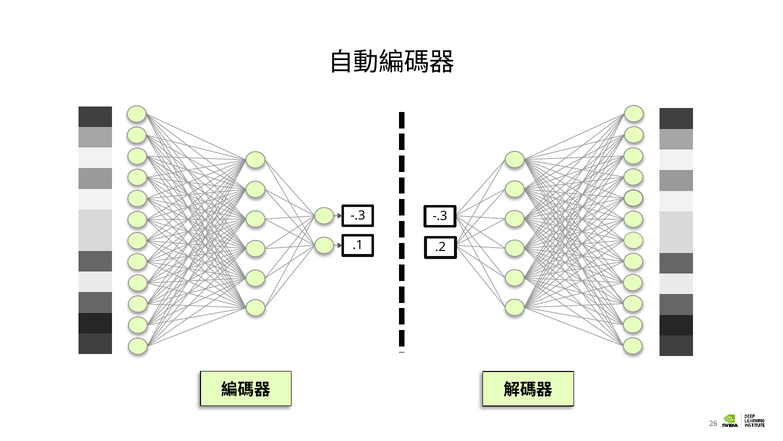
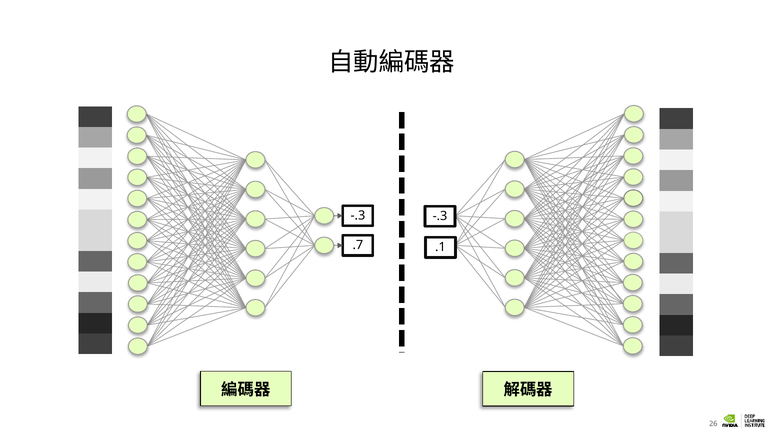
.1: .1 -> .7 (358, 245)
.2: .2 -> .1 (440, 247)
